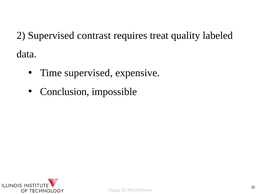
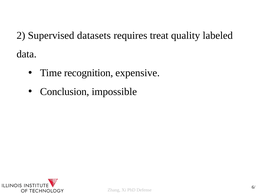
contrast: contrast -> datasets (94, 35)
Time supervised: supervised -> recognition (89, 73)
